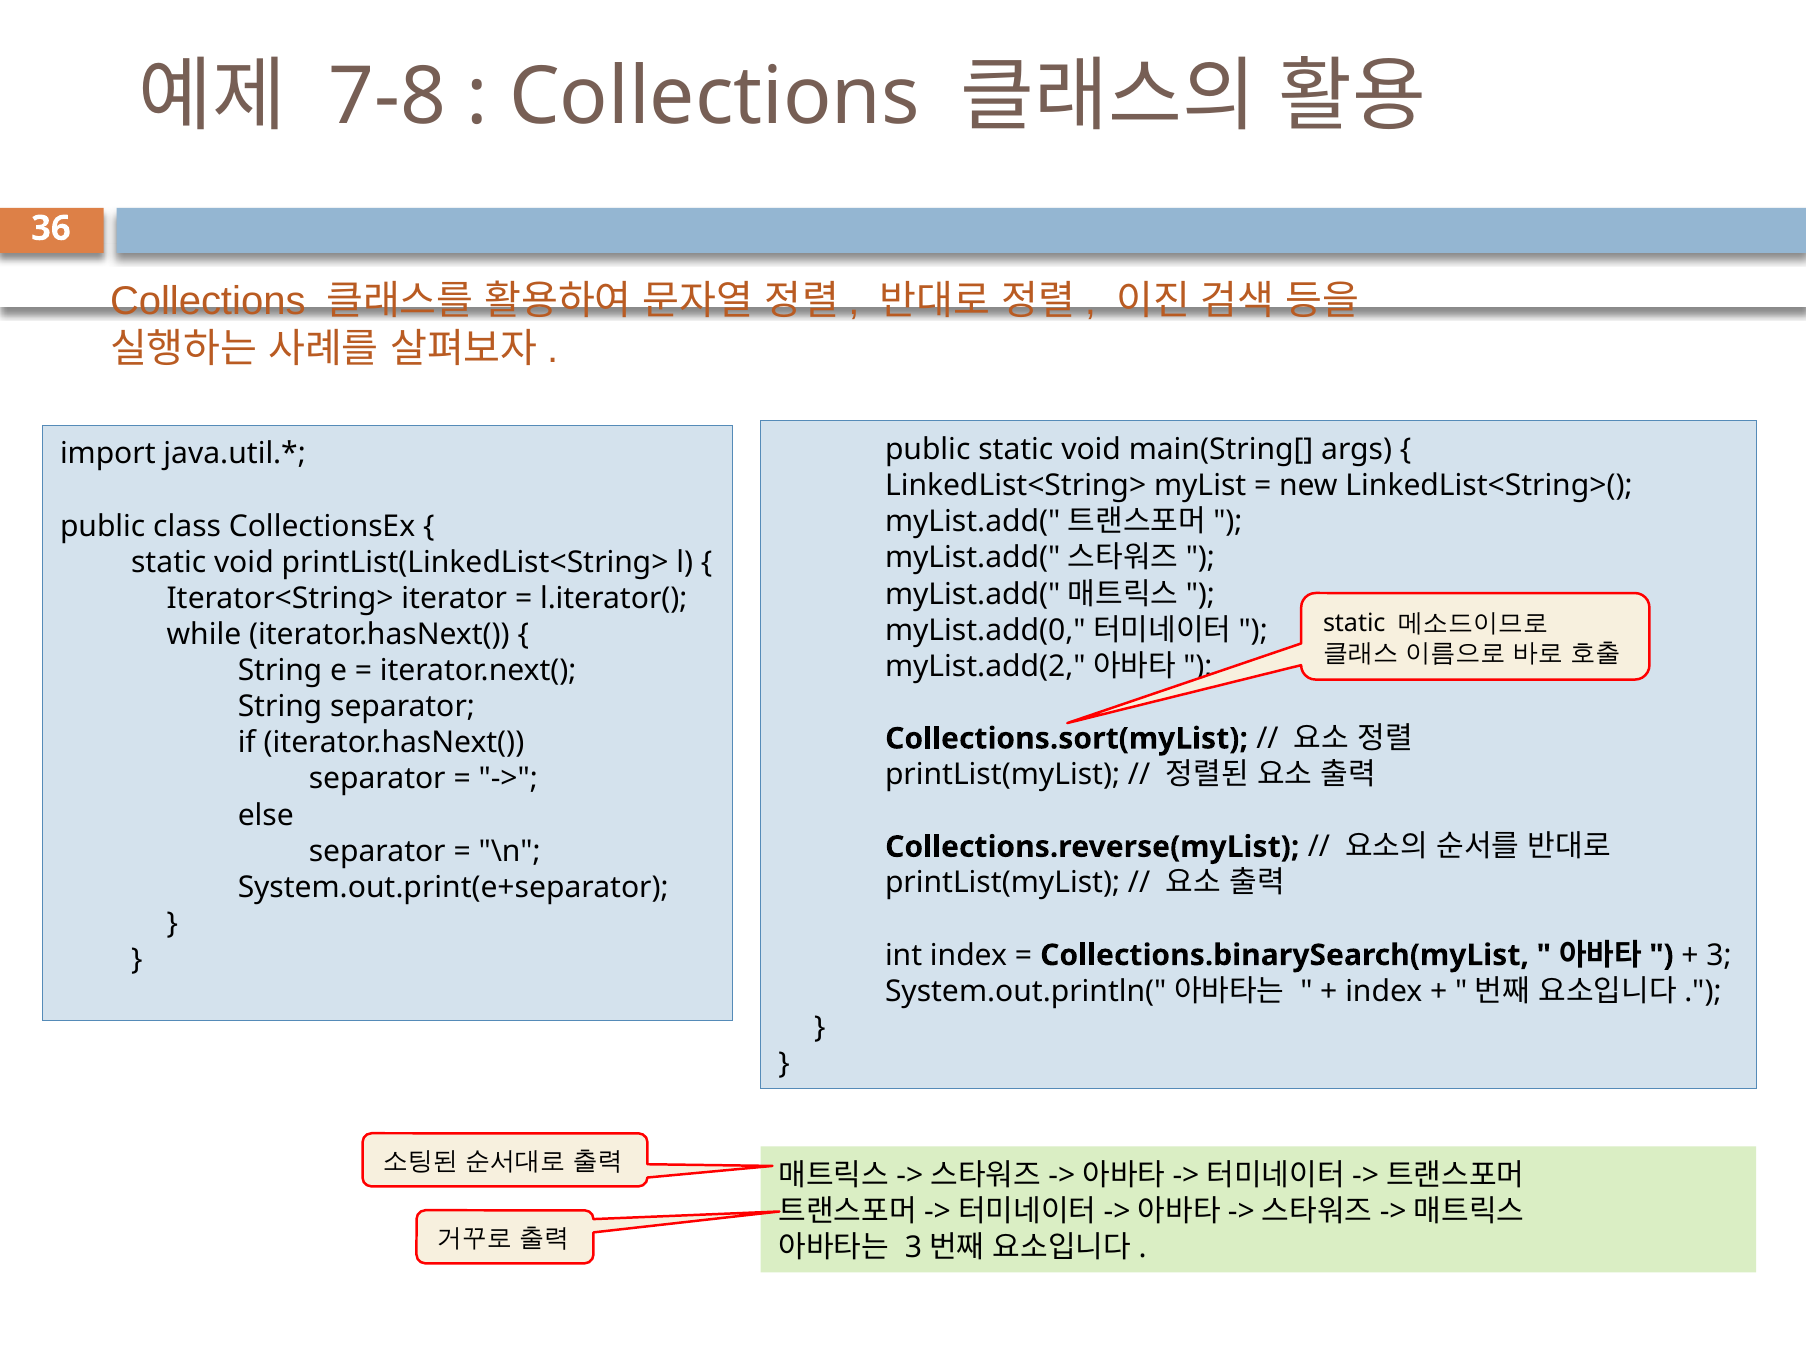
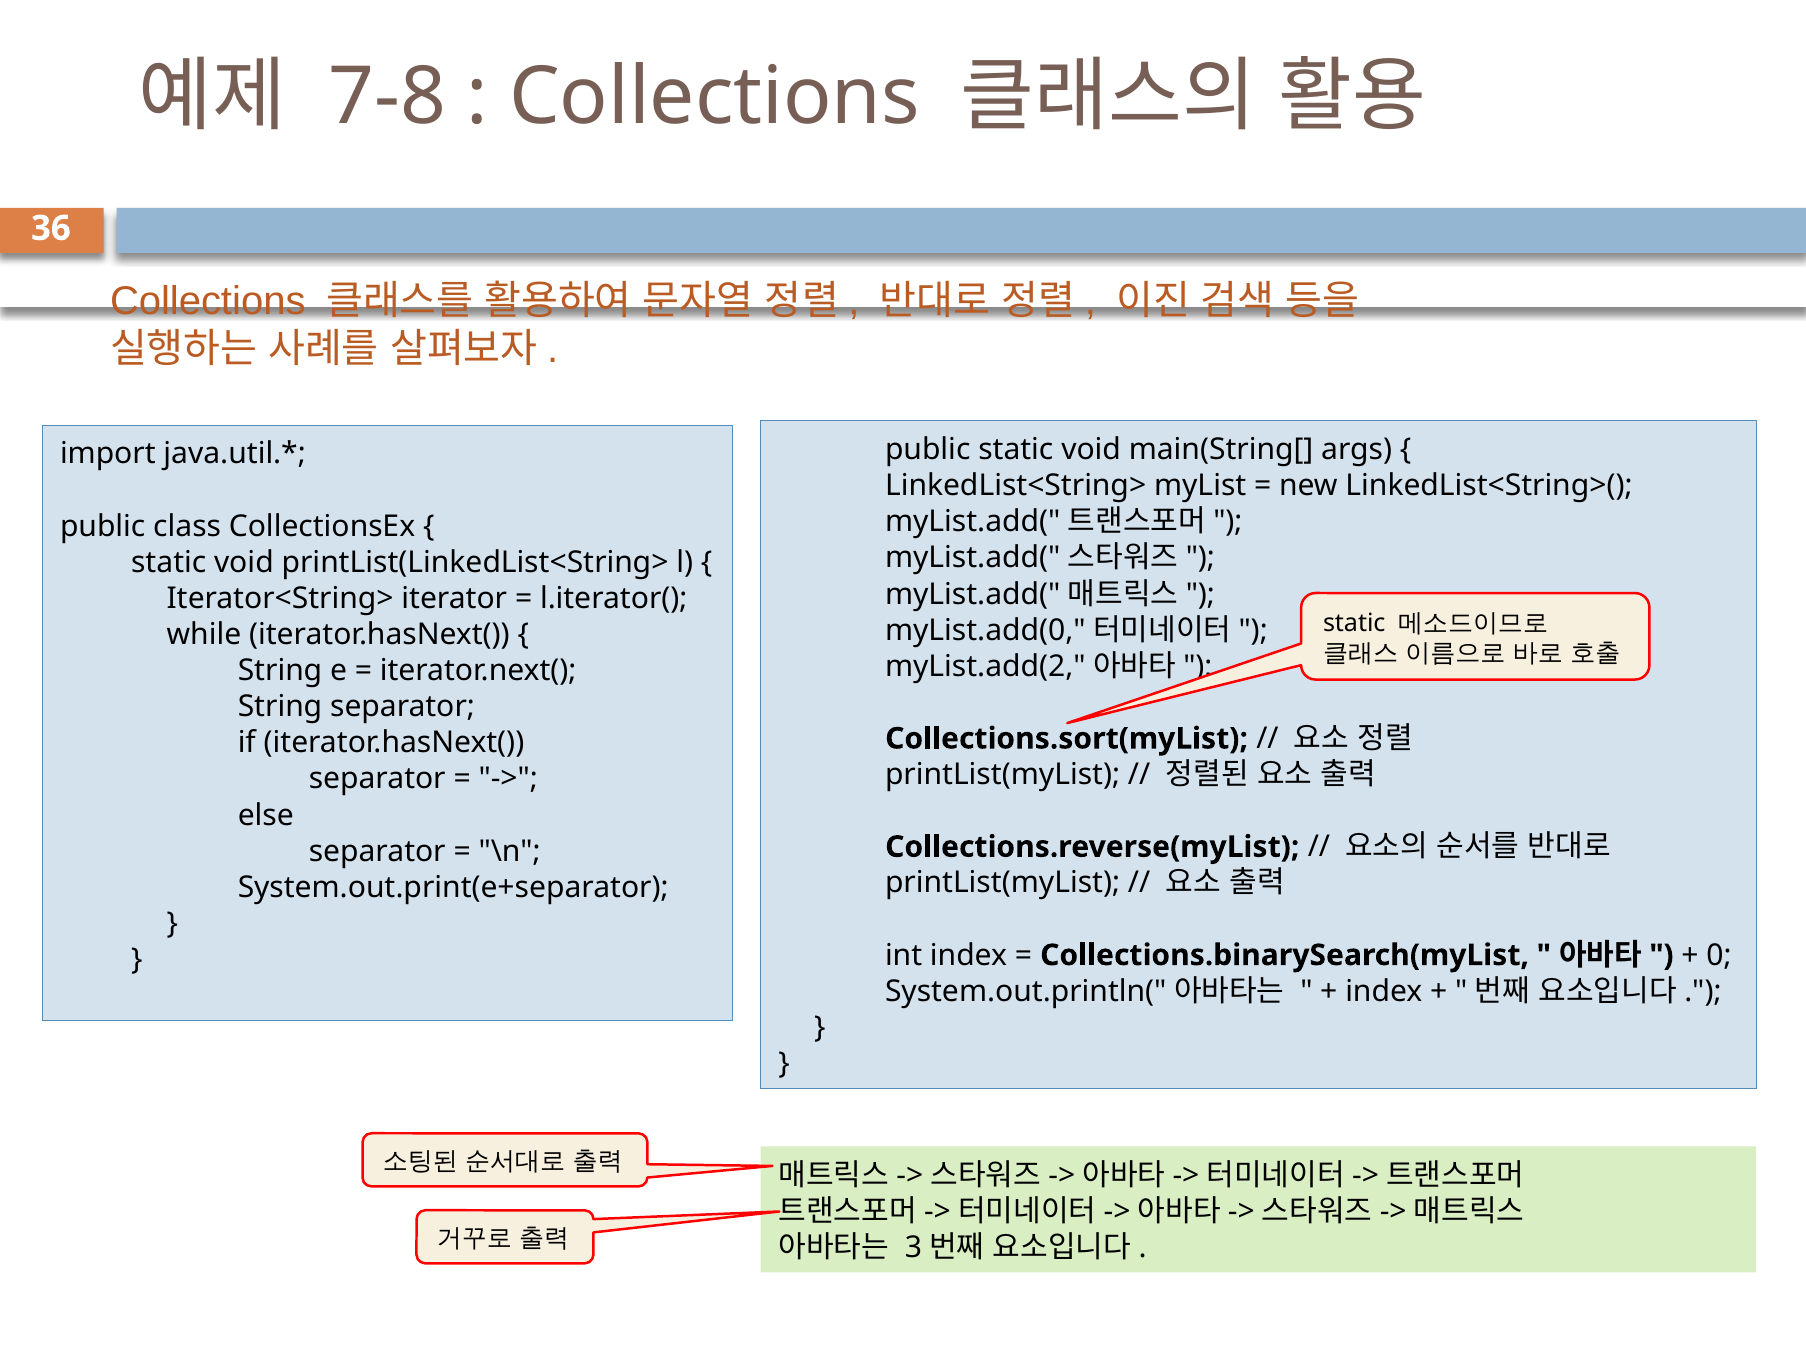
3: 3 -> 0 (1719, 956)
